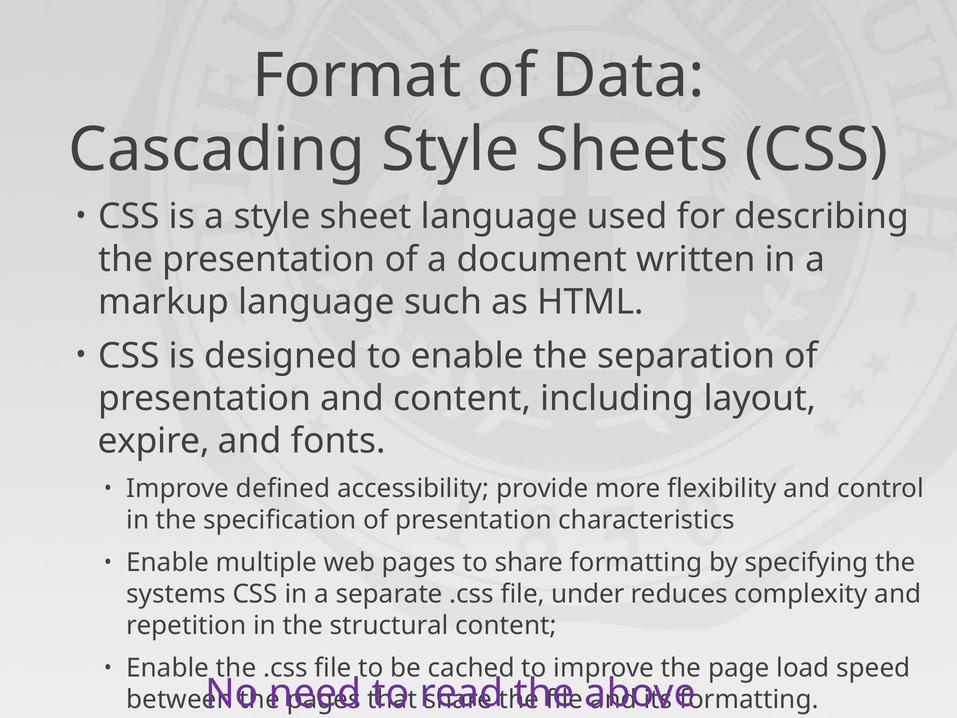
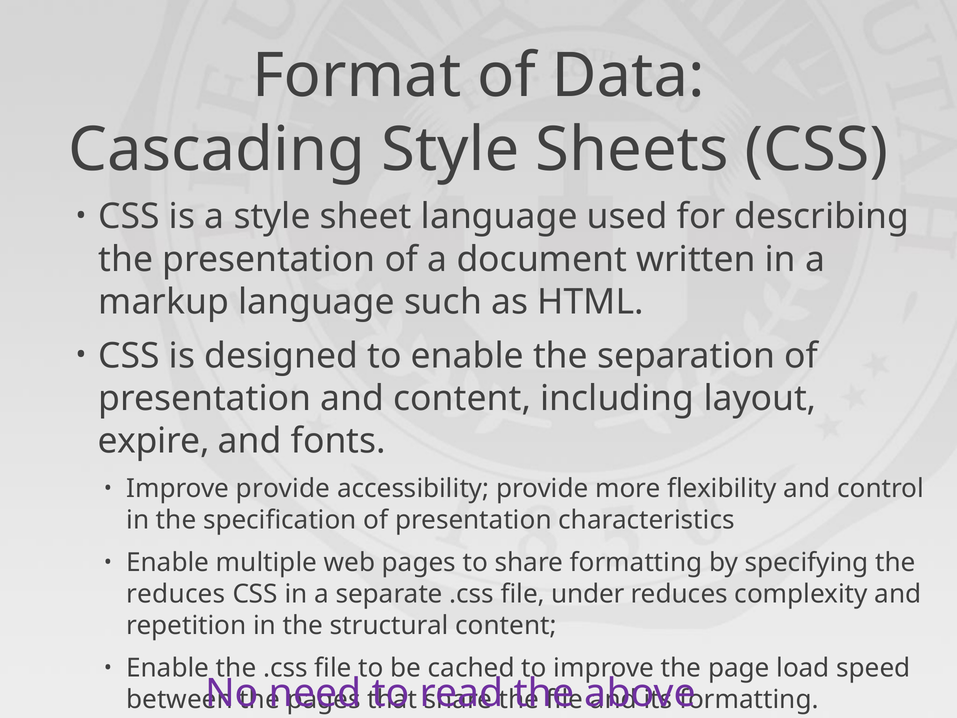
Improve defined: defined -> provide (283, 489)
systems: systems -> reduces (176, 594)
